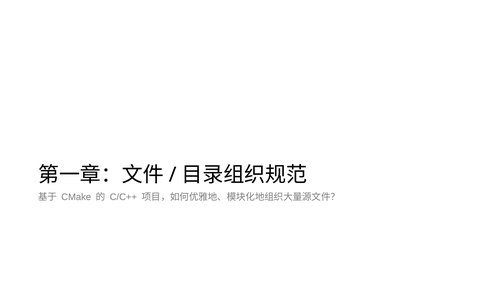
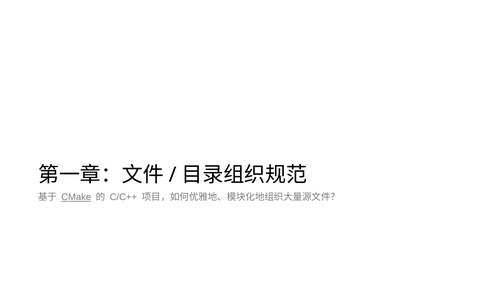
CMake underline: none -> present (76, 197)
